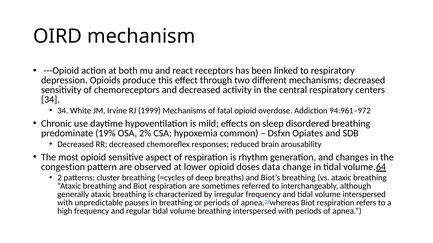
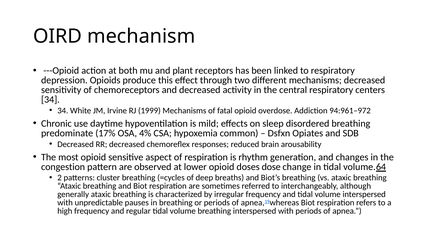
react: react -> plant (183, 71)
19%: 19% -> 17% (105, 133)
2%: 2% -> 4% (145, 133)
data: data -> dose (271, 167)
